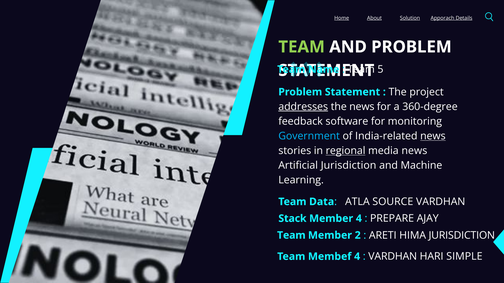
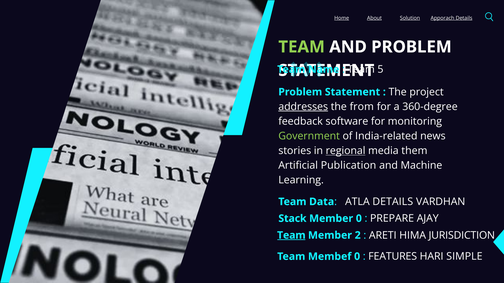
the news: news -> from (362, 107)
Government colour: light blue -> light green (309, 136)
news underline: present -> none (433, 136)
media news: news -> them (414, 151)
Artificial Jurisdiction: Jurisdiction -> Publication (349, 166)
ATLA SOURCE: SOURCE -> DETAILS (393, 202)
Member 4: 4 -> 0 (359, 219)
Team underline: none -> present (291, 236)
Membef 4: 4 -> 0 (357, 257)
VARDHAN: VARDHAN -> FEATURES (393, 257)
